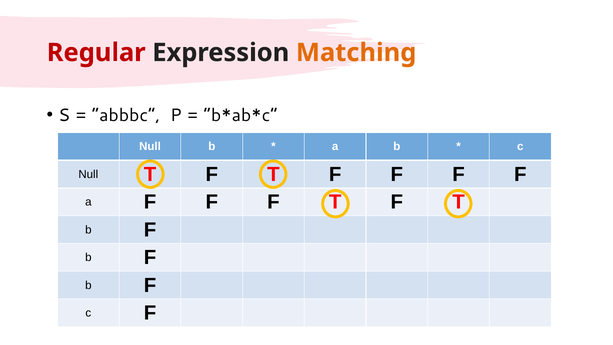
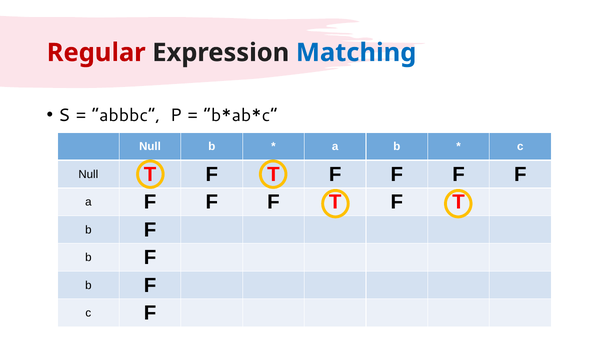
Matching colour: orange -> blue (356, 53)
